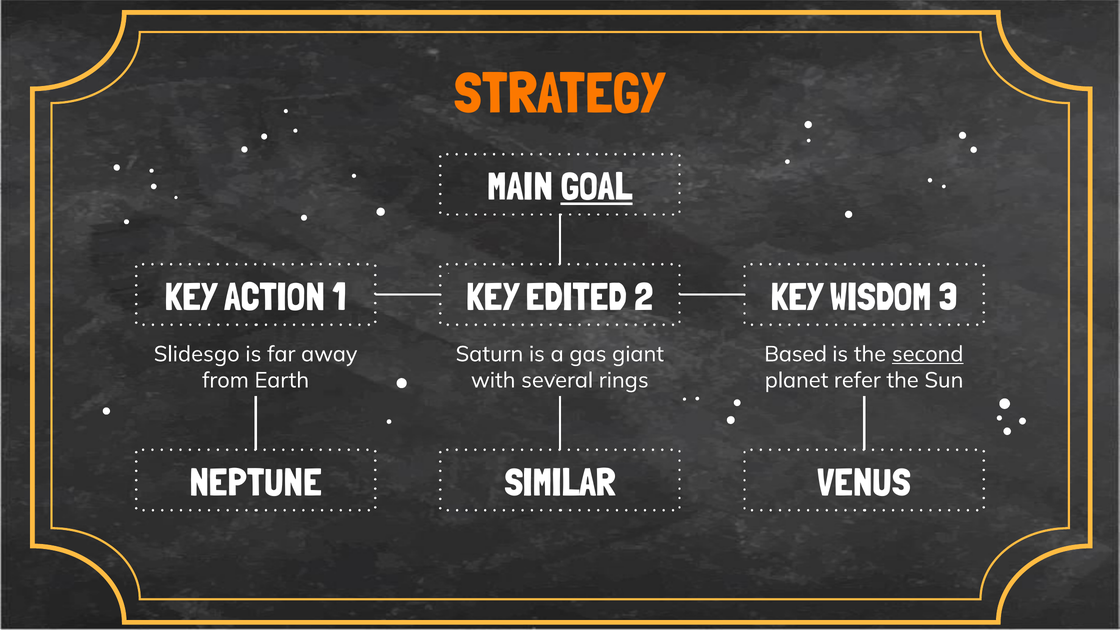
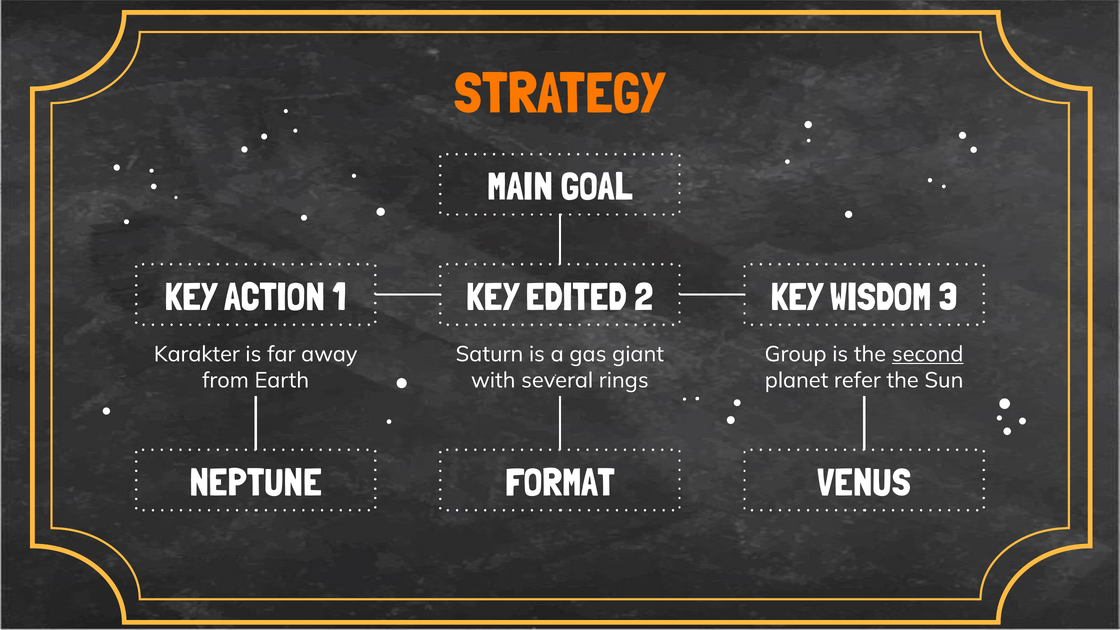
GOAL underline: present -> none (597, 187)
Slidesgo: Slidesgo -> Karakter (197, 354)
Based: Based -> Group (796, 354)
SIMILAR: SIMILAR -> FORMAT (560, 483)
